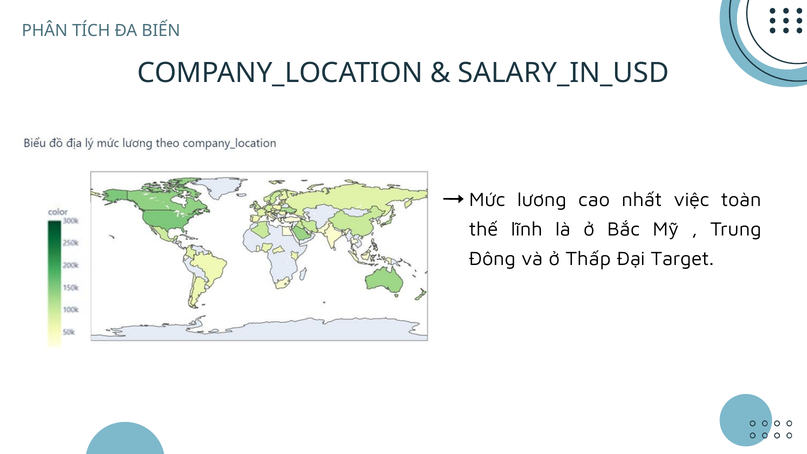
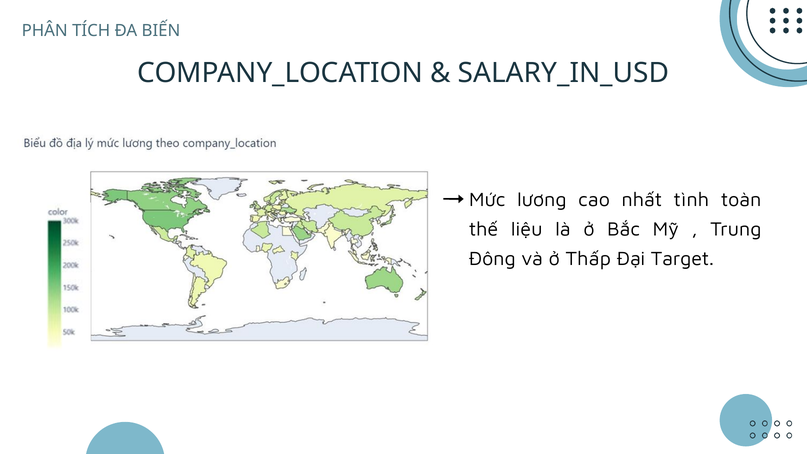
việc: việc -> tình (691, 200)
lĩnh: lĩnh -> liệu (527, 229)
